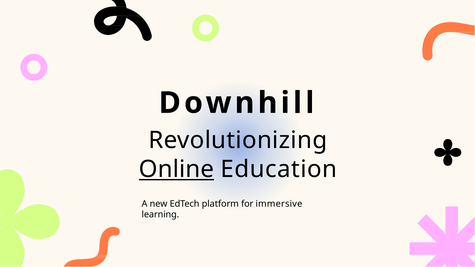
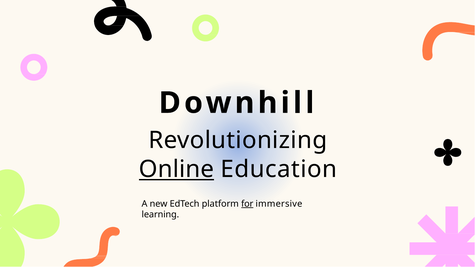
for underline: none -> present (247, 204)
